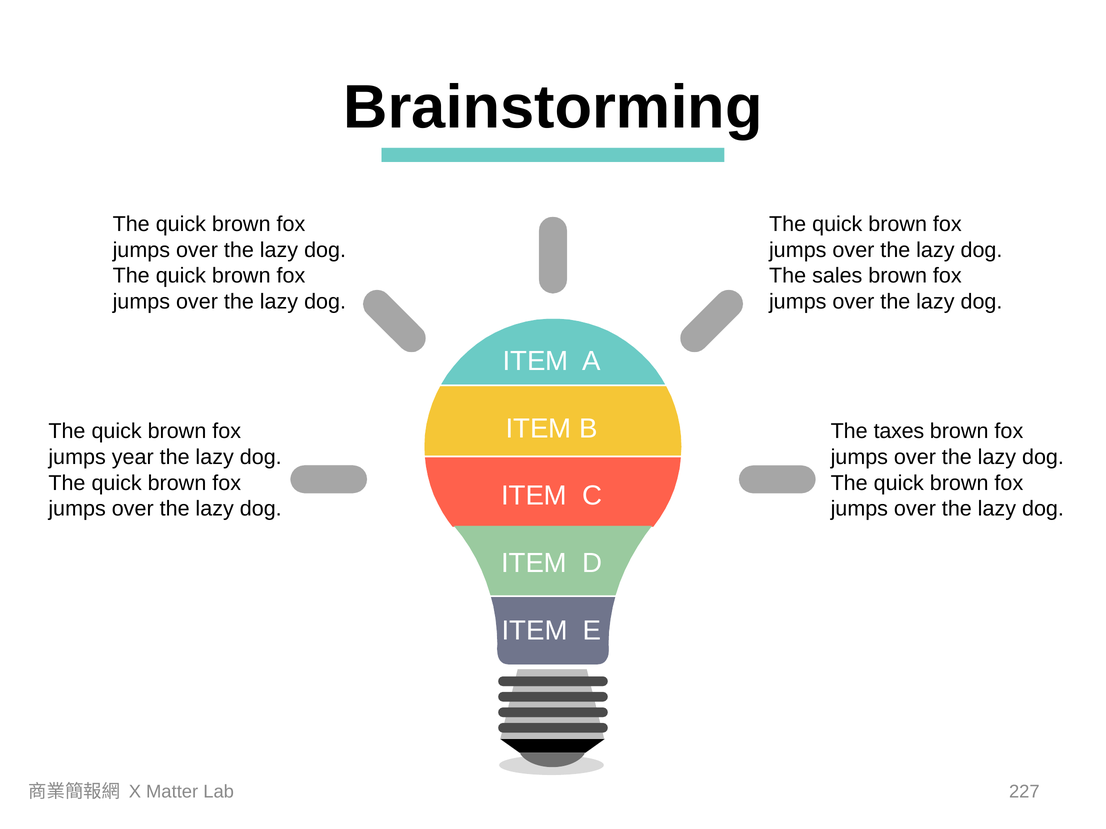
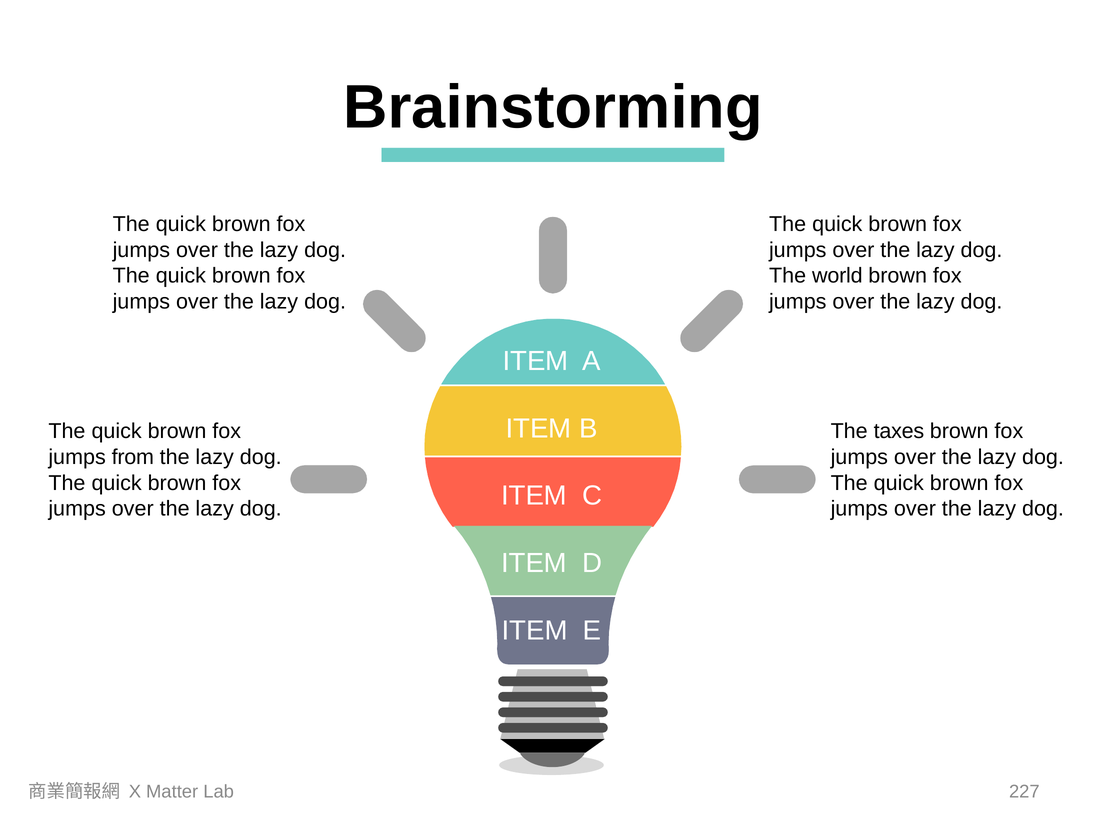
sales: sales -> world (837, 276)
year: year -> from (133, 457)
